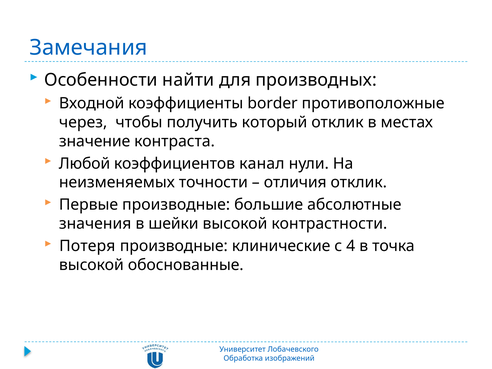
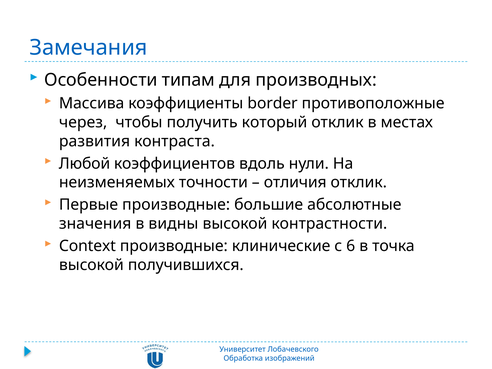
найти: найти -> типам (188, 80)
Входной: Входной -> Массива (92, 103)
значение: значение -> развития (95, 141)
канал: канал -> вдоль (262, 163)
шейки: шейки -> видны (173, 224)
Потеря: Потеря -> Context (87, 246)
4: 4 -> 6 (351, 246)
обоснованные: обоснованные -> получившихся (186, 265)
